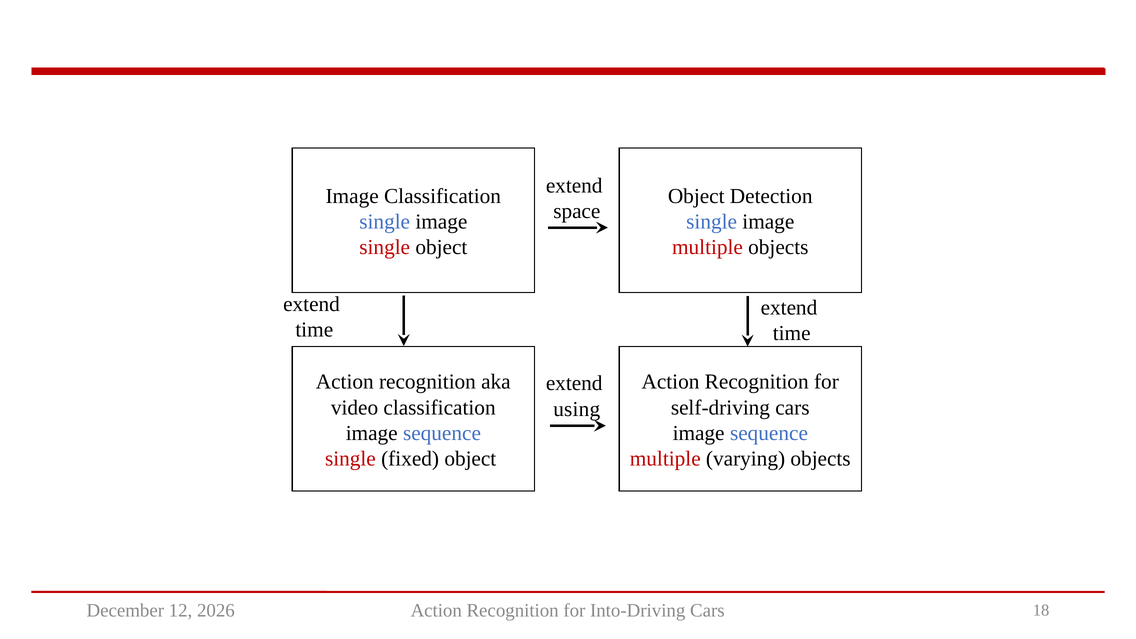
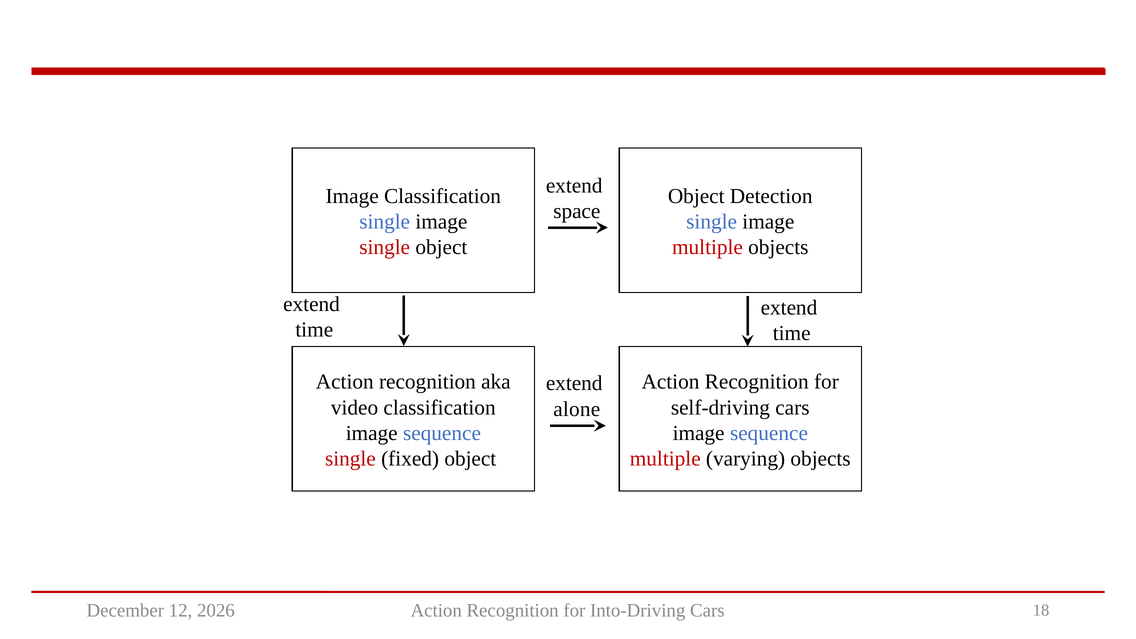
using: using -> alone (577, 409)
